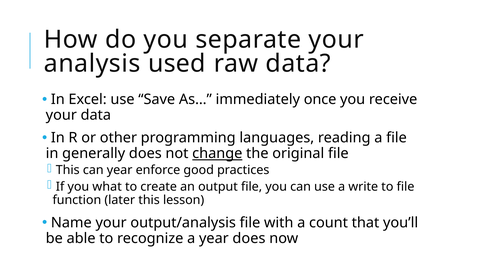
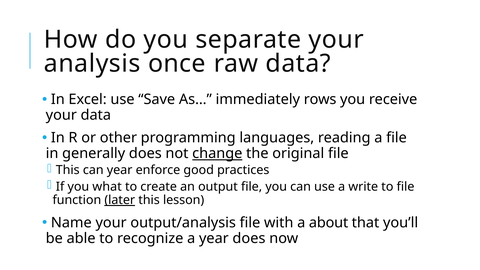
used: used -> once (177, 64)
once: once -> rows (320, 100)
later underline: none -> present (120, 200)
count: count -> about (329, 223)
